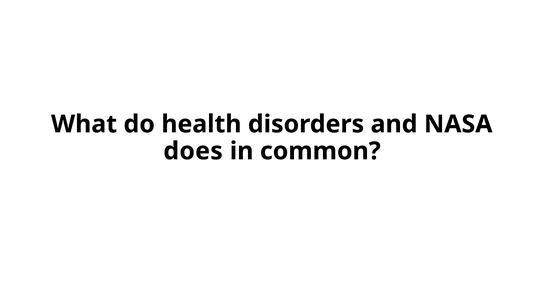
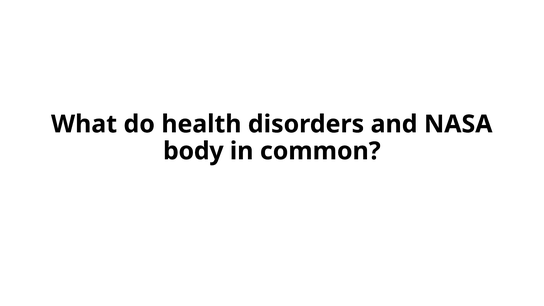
does: does -> body (193, 151)
